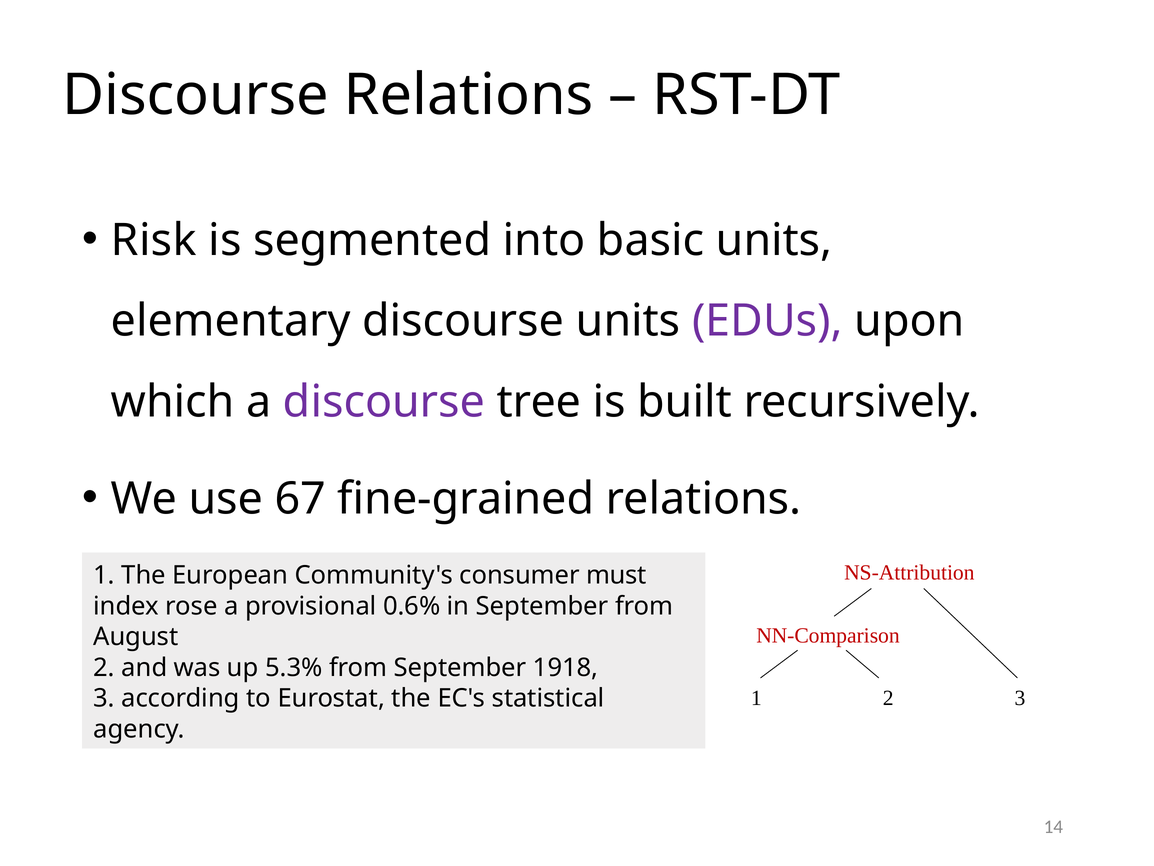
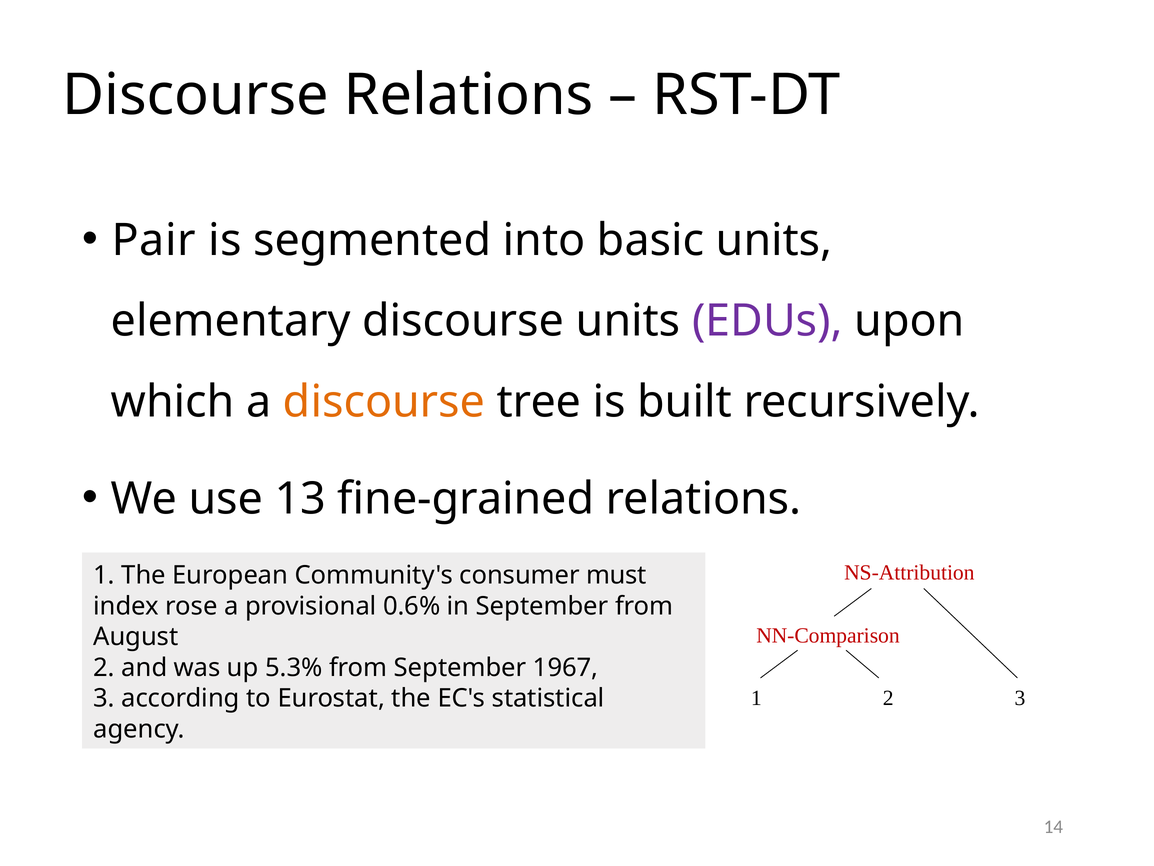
Risk: Risk -> Pair (154, 240)
discourse colour: purple -> orange (384, 402)
67: 67 -> 13 (300, 499)
1918: 1918 -> 1967 (566, 667)
